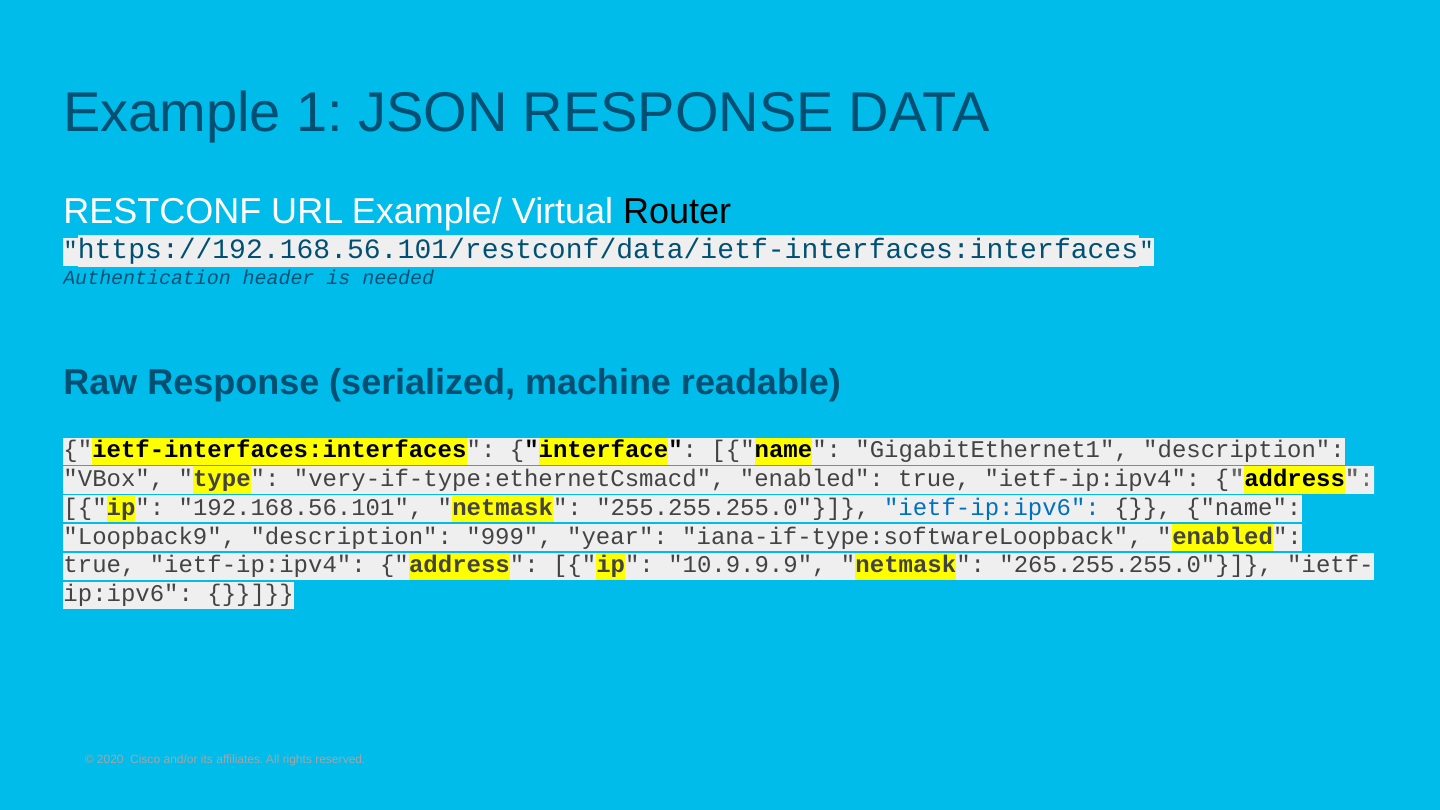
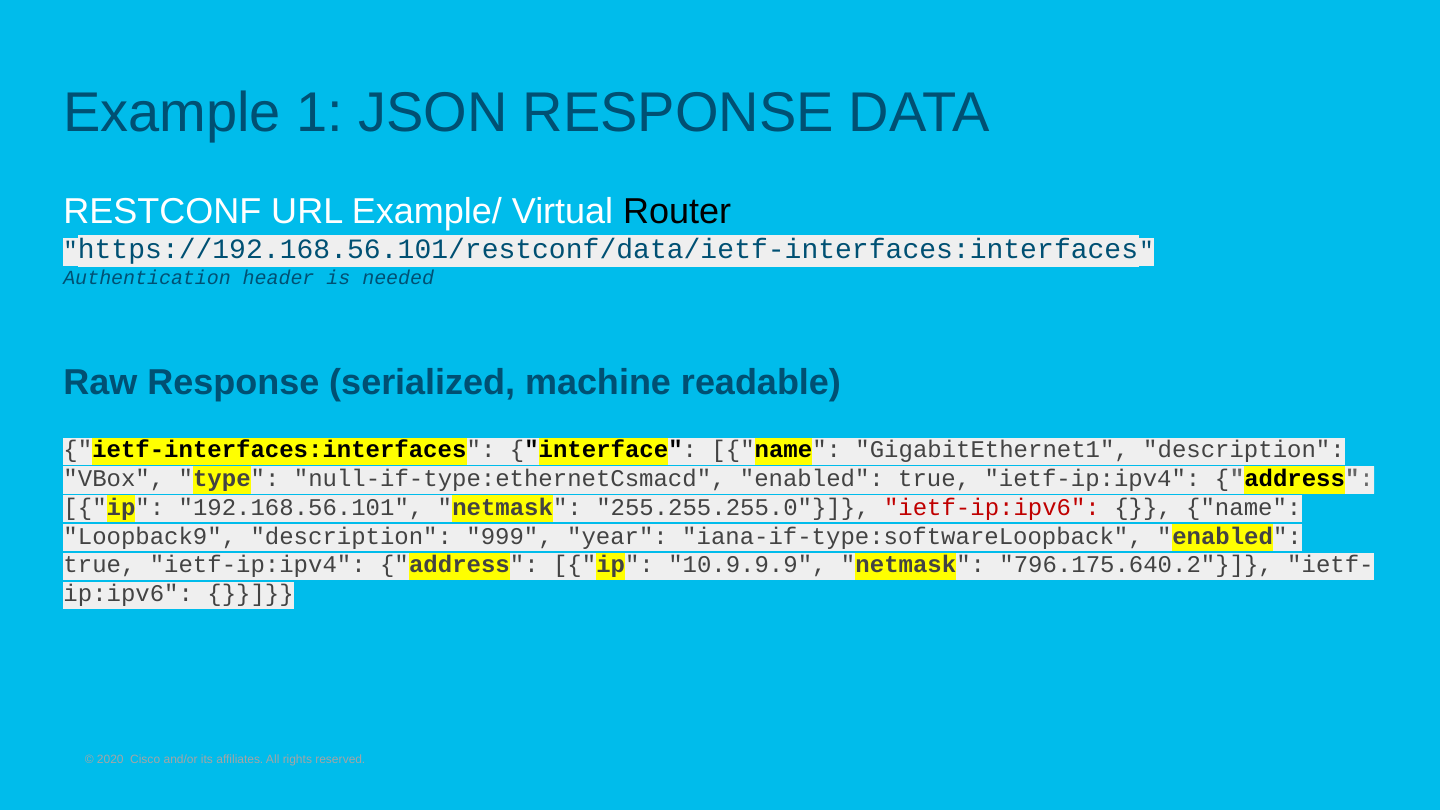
very-if-type:ethernetCsmacd: very-if-type:ethernetCsmacd -> null-if-type:ethernetCsmacd (510, 479)
ietf-ip:ipv6 colour: blue -> red (992, 507)
265.255.255.0: 265.255.255.0 -> 796.175.640.2 (1136, 565)
